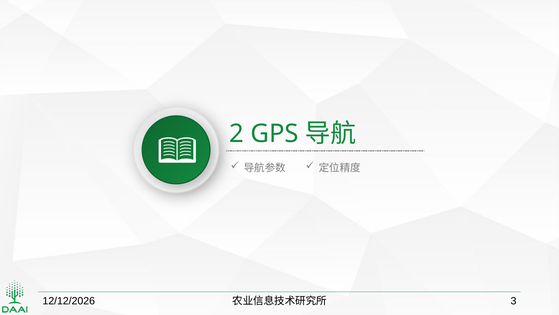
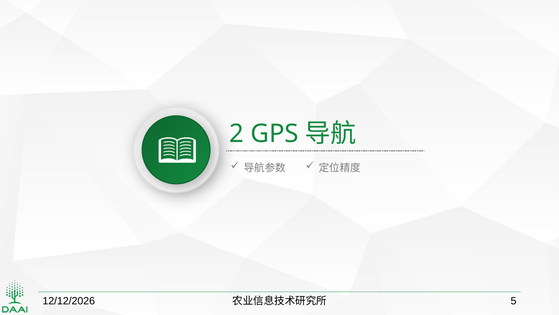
3: 3 -> 5 (514, 301)
